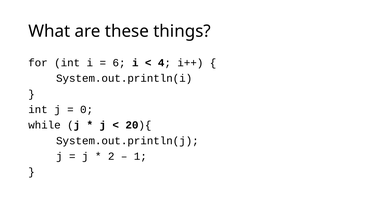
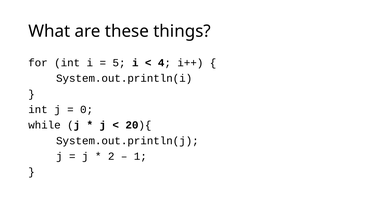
6: 6 -> 5 (119, 63)
